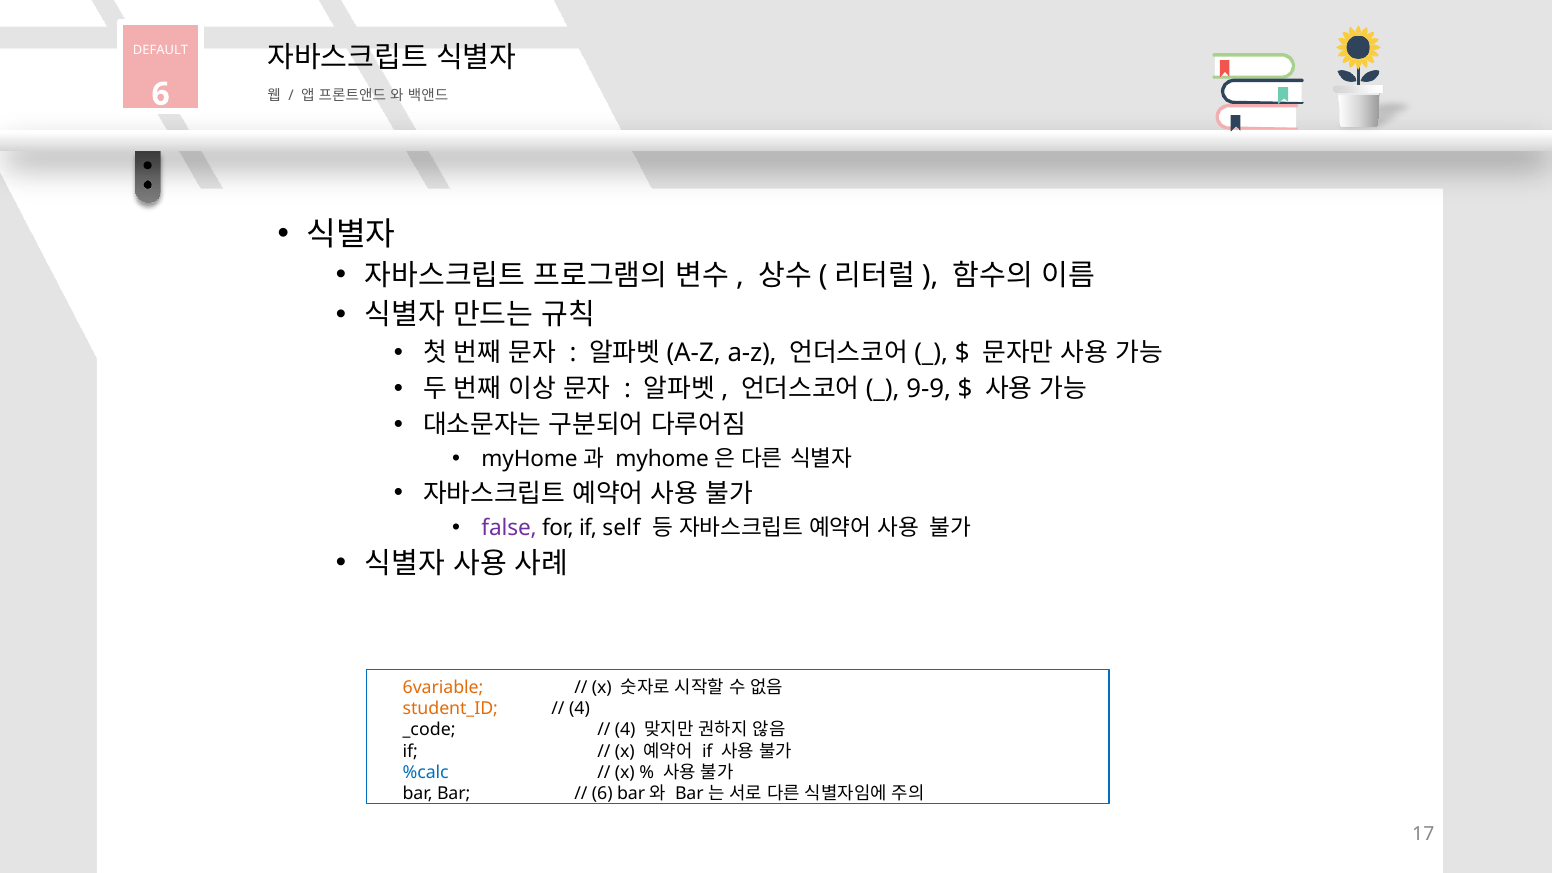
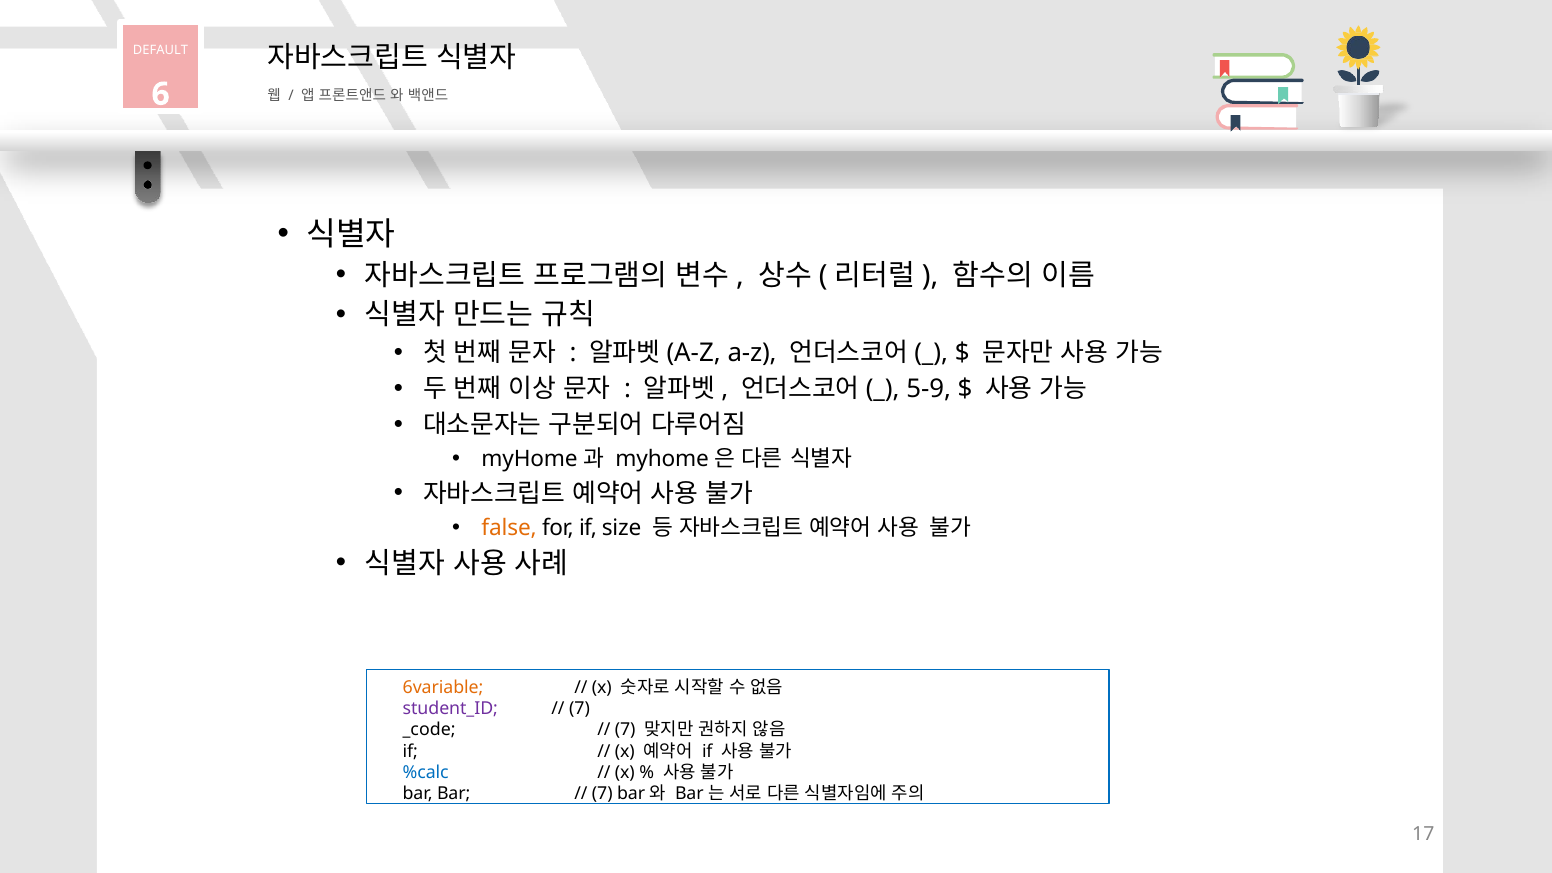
9-9: 9-9 -> 5-9 (929, 389)
false colour: purple -> orange (509, 528)
self: self -> size (622, 528)
student_ID colour: orange -> purple (450, 709)
4: 4 -> 7 (579, 709)
4: 4 -> 7 (625, 730)
6: 6 -> 7 (602, 794)
